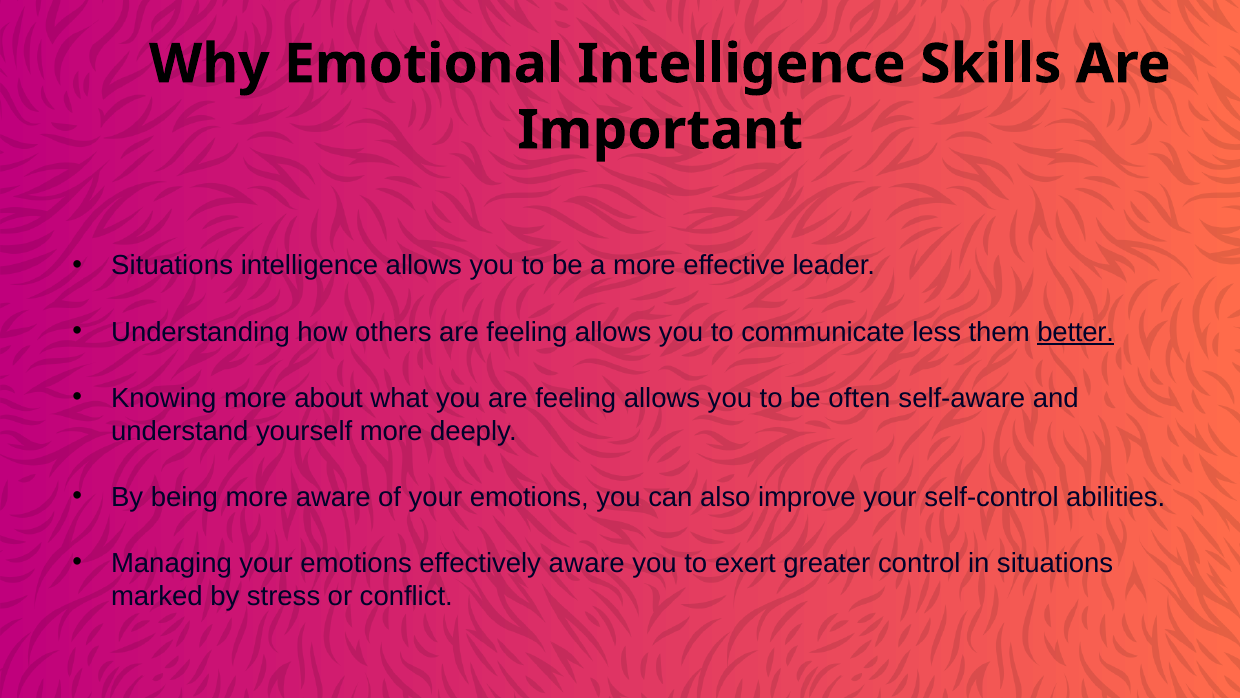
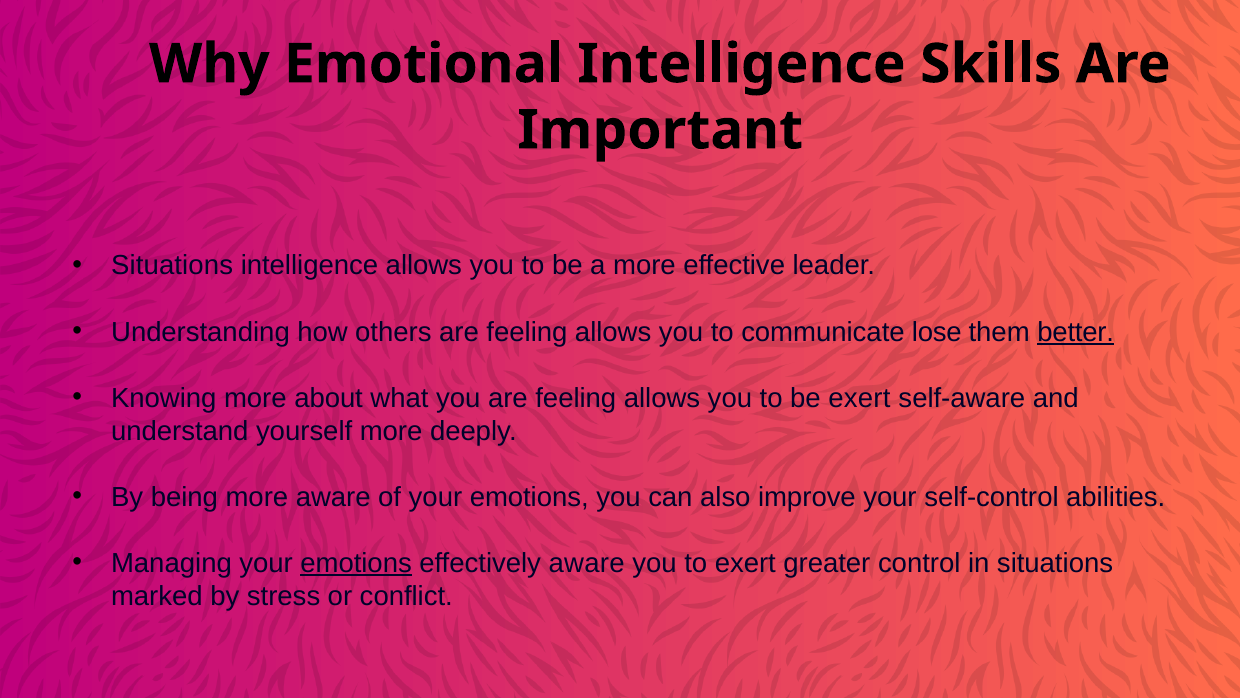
less: less -> lose (937, 332)
be often: often -> exert (859, 398)
emotions underline: none -> present (356, 563)
